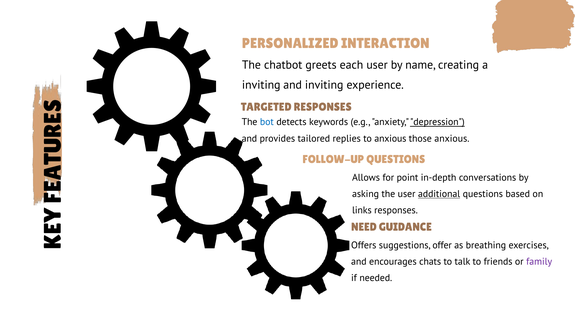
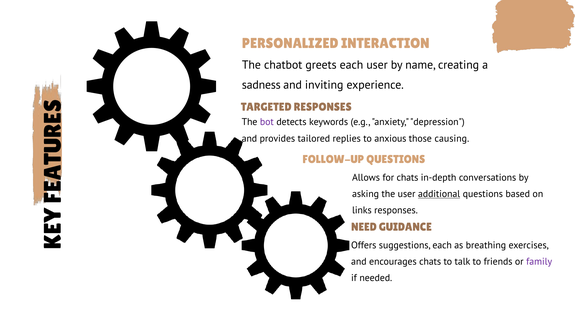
inviting: inviting -> sadness (261, 85)
bot colour: blue -> purple (267, 122)
depression underline: present -> none (437, 122)
those anxious: anxious -> causing (452, 138)
for point: point -> chats (407, 177)
suggestions offer: offer -> each (442, 245)
